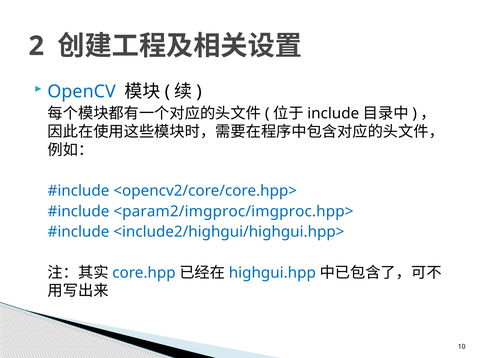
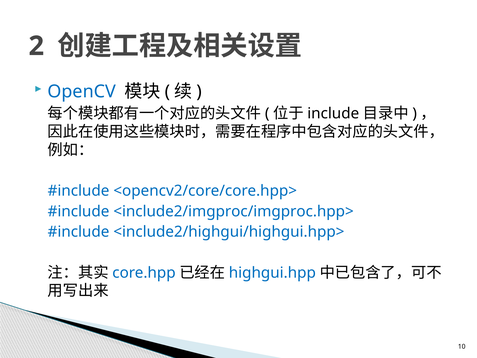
<param2/imgproc/imgproc.hpp>: <param2/imgproc/imgproc.hpp> -> <include2/imgproc/imgproc.hpp> (234, 211)
